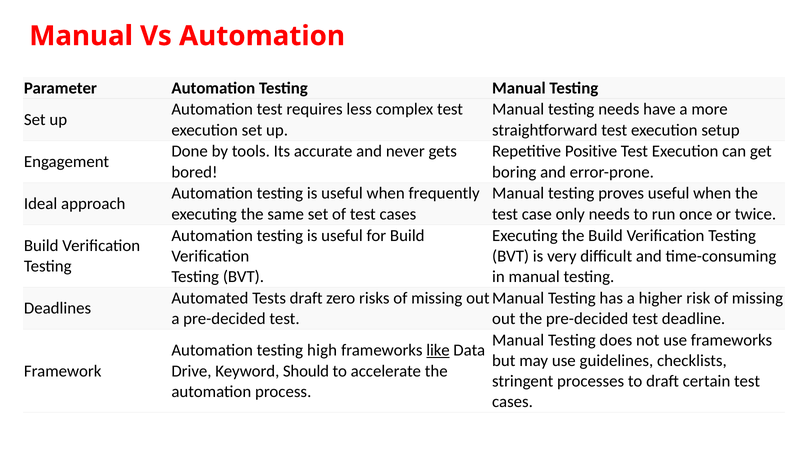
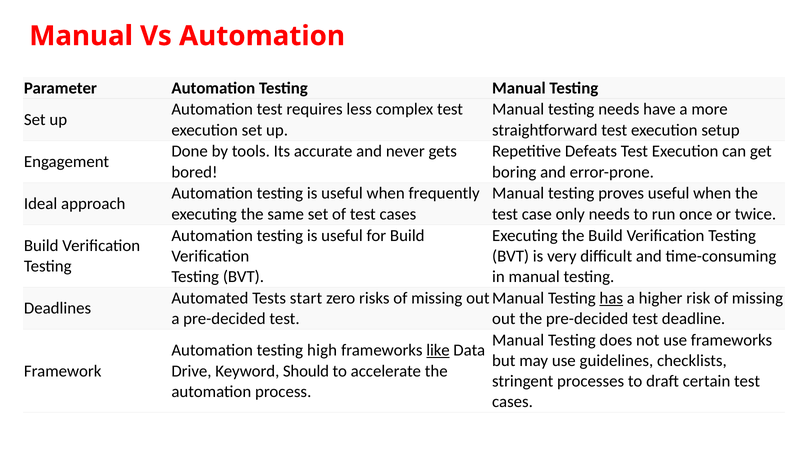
Positive: Positive -> Defeats (591, 152)
Tests draft: draft -> start (306, 298)
has underline: none -> present (611, 298)
